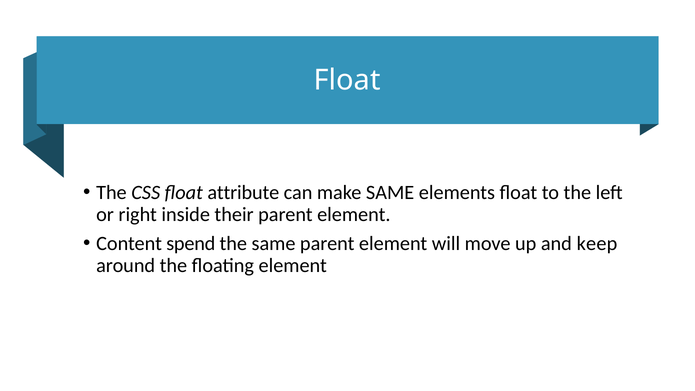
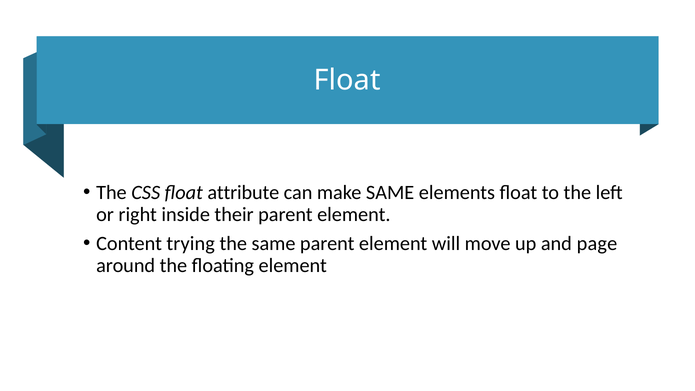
spend: spend -> trying (191, 244)
keep: keep -> page (597, 244)
